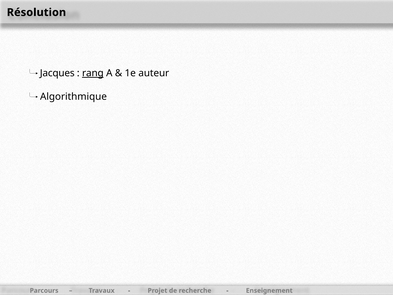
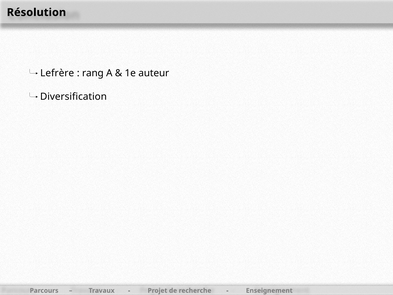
Jacques: Jacques -> Lefrère (57, 73)
rang underline: present -> none (93, 73)
Algorithmique: Algorithmique -> Diversification (73, 97)
